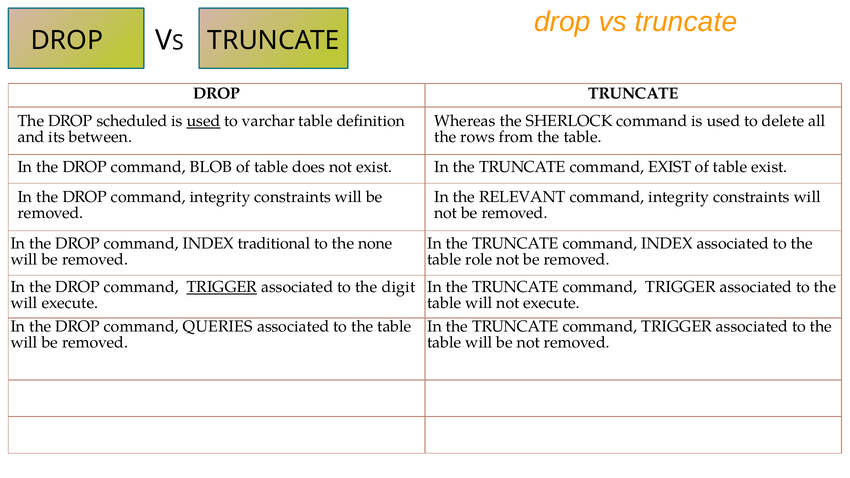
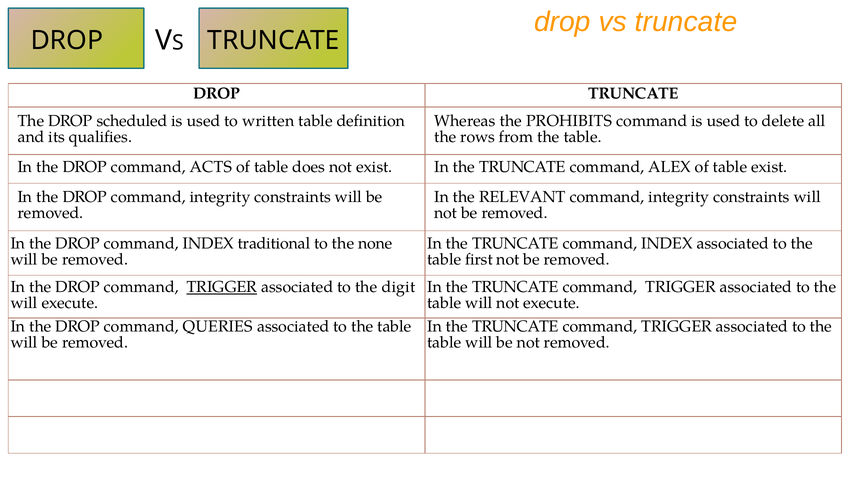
used underline: present -> none (204, 121)
varchar: varchar -> written (268, 121)
SHERLOCK: SHERLOCK -> PROHIBITS (569, 121)
between: between -> qualifies (101, 137)
BLOB: BLOB -> ACTS (211, 167)
command EXIST: EXIST -> ALEX (670, 167)
role: role -> first (479, 259)
